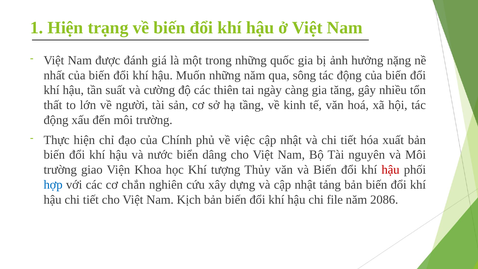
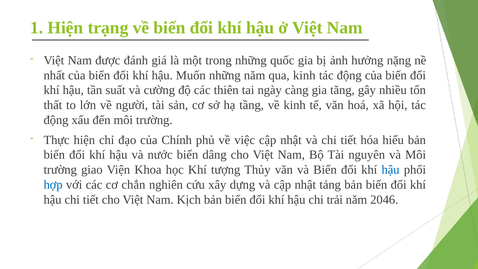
qua sông: sông -> kinh (304, 75)
xuất: xuất -> hiểu (393, 140)
hậu colour: red -> blue (391, 170)
file: file -> trải (335, 200)
2086: 2086 -> 2046 (384, 200)
